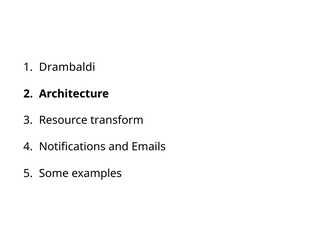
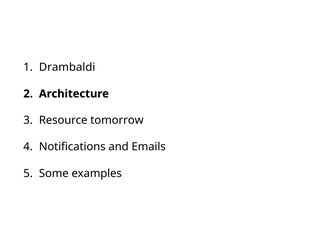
transform: transform -> tomorrow (117, 120)
